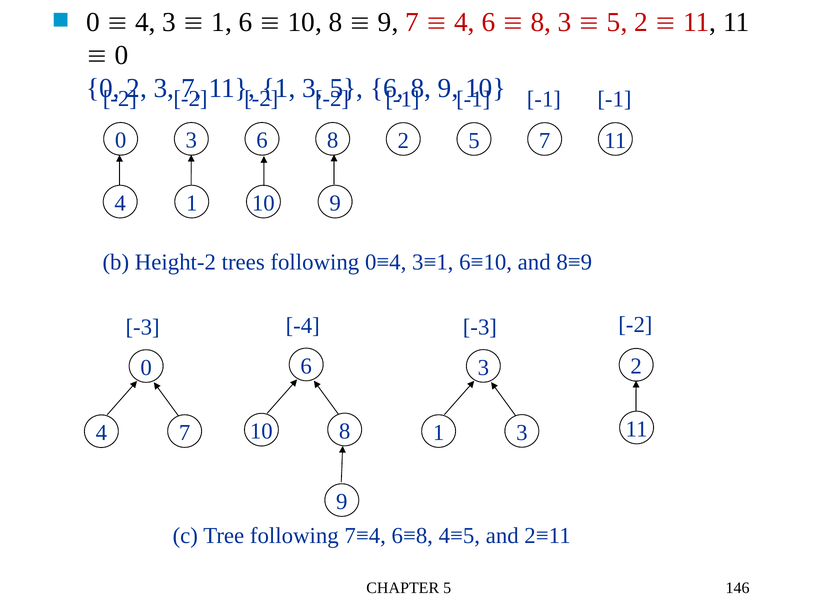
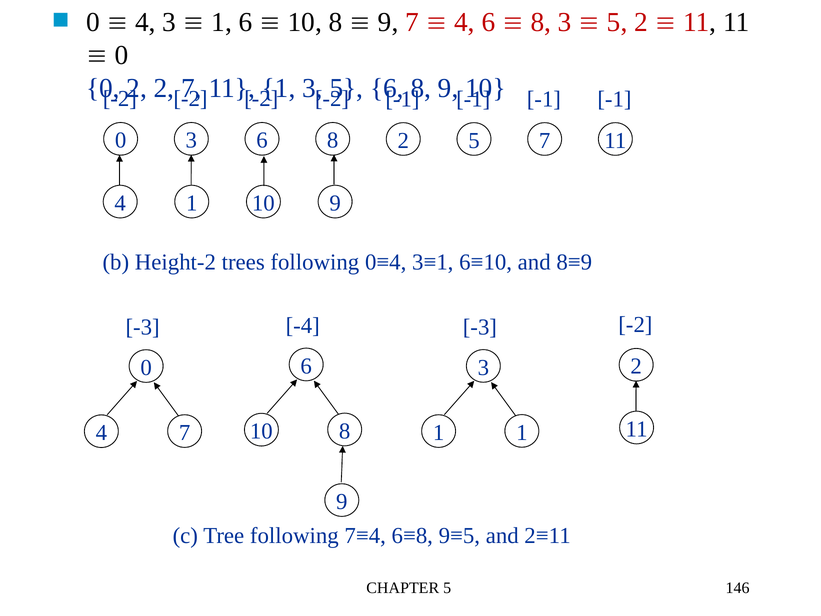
2 3: 3 -> 2 (164, 88)
3: 3 -> 1 (522, 432)
4≡5: 4≡5 -> 9≡5 (459, 535)
